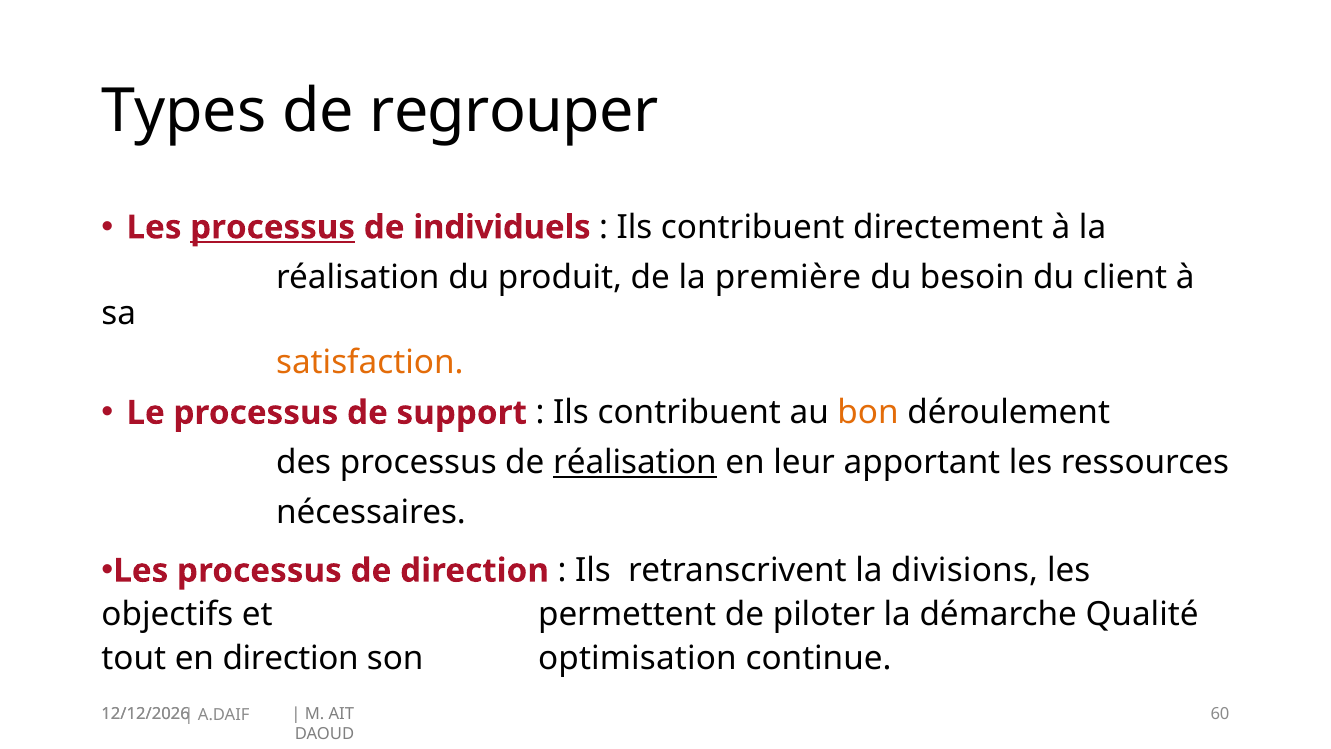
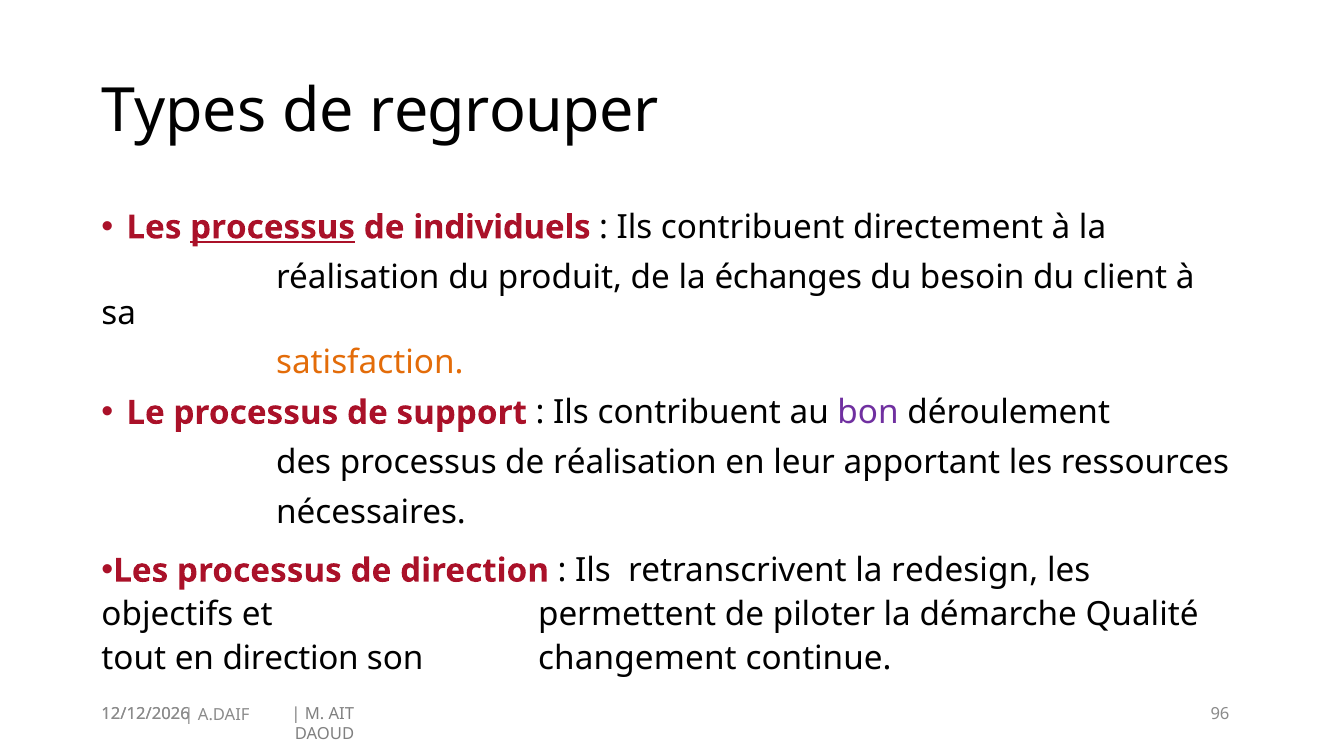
première: première -> échanges (788, 277)
bon colour: orange -> purple (868, 413)
réalisation underline: present -> none (635, 462)
divisions: divisions -> redesign (965, 570)
optimisation: optimisation -> changement (637, 658)
60: 60 -> 96 (1220, 714)
